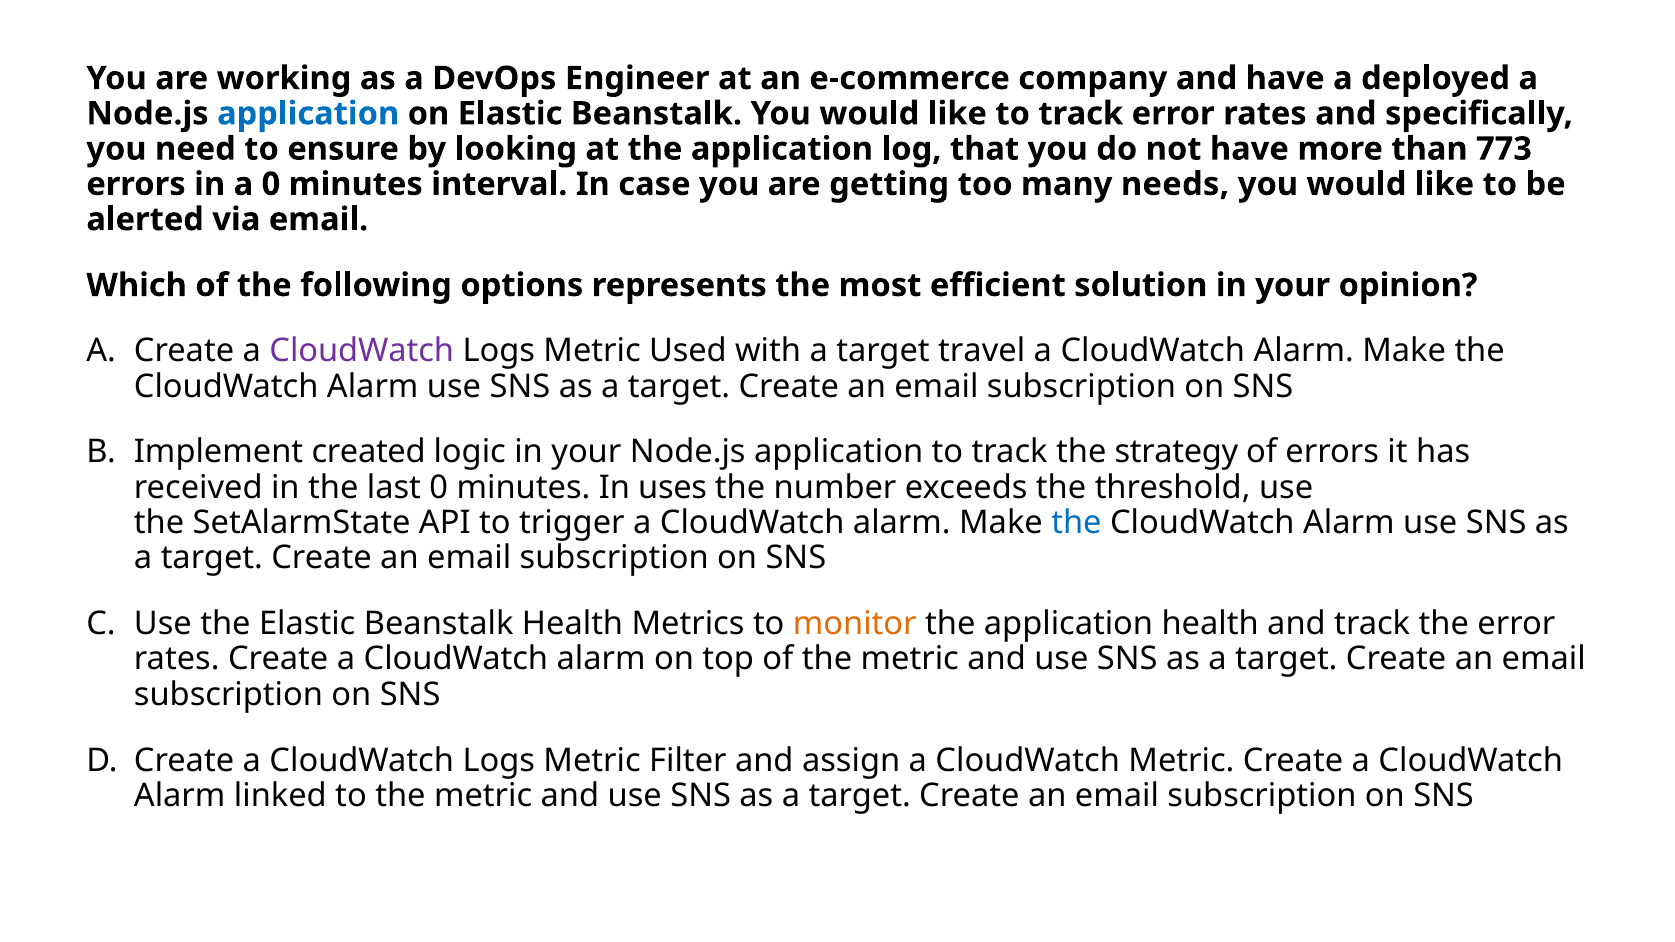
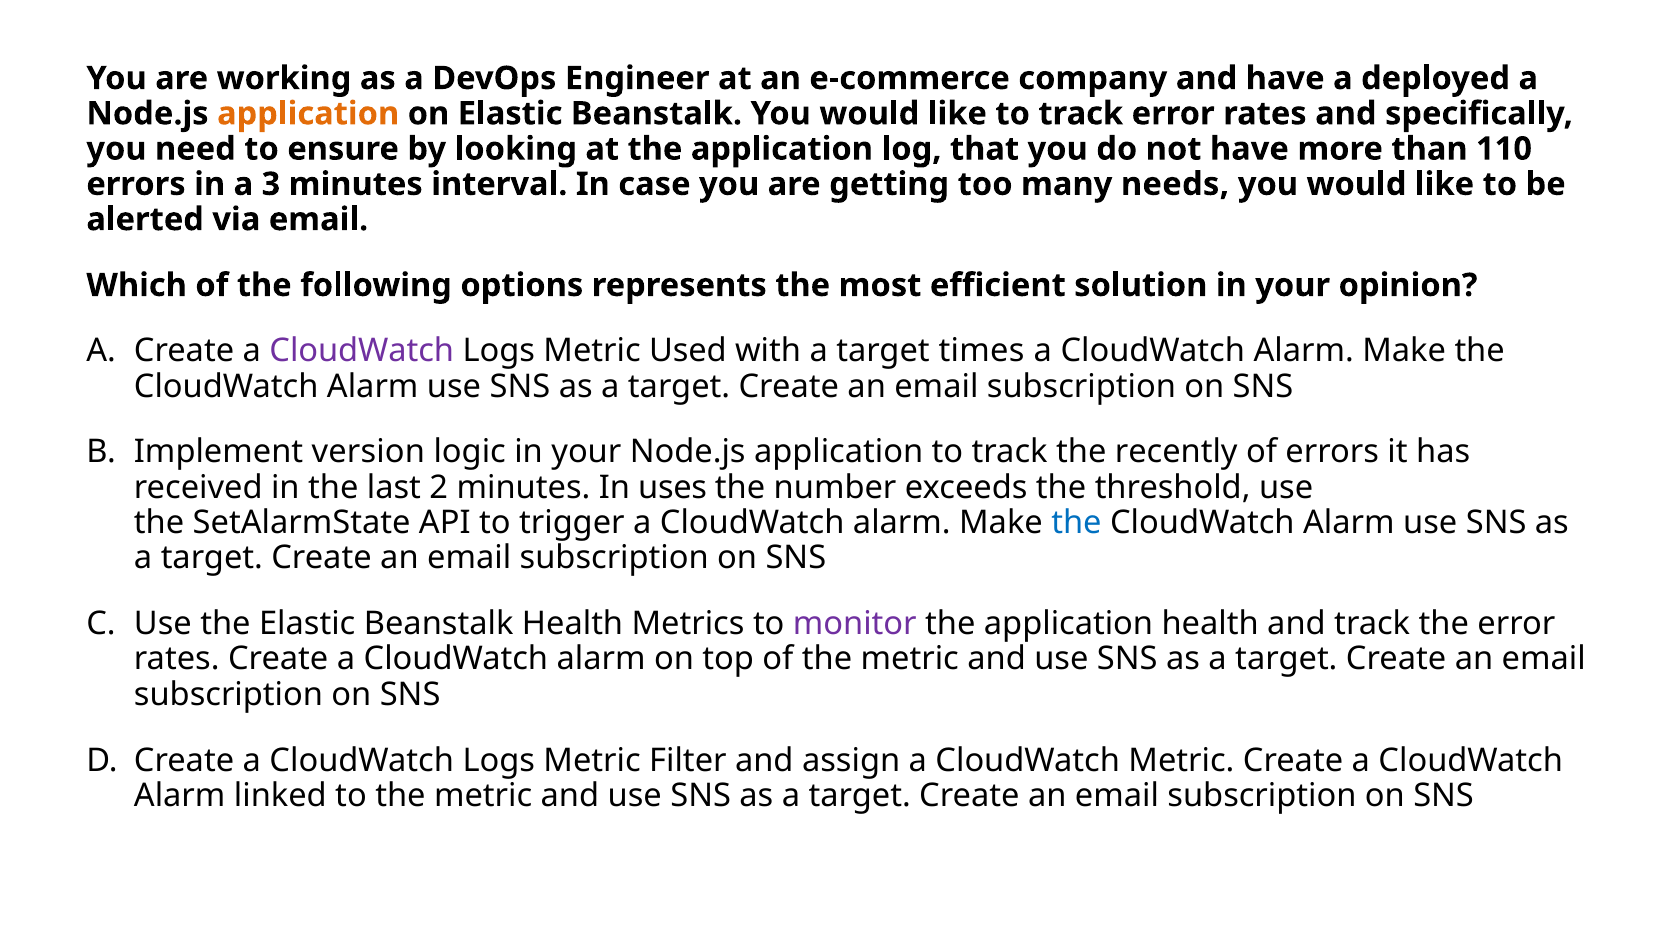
application colour: blue -> orange (308, 114)
773: 773 -> 110 (1504, 149)
a 0: 0 -> 3 (271, 184)
travel: travel -> times (982, 351)
created: created -> version (368, 452)
strategy: strategy -> recently (1176, 452)
last 0: 0 -> 2 (439, 488)
monitor colour: orange -> purple (855, 624)
